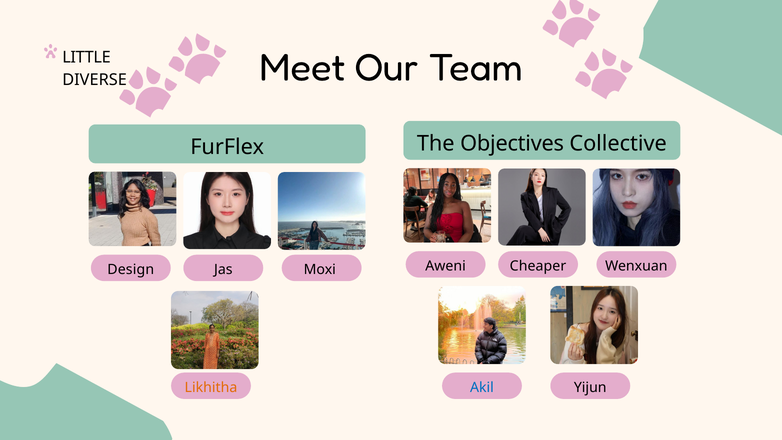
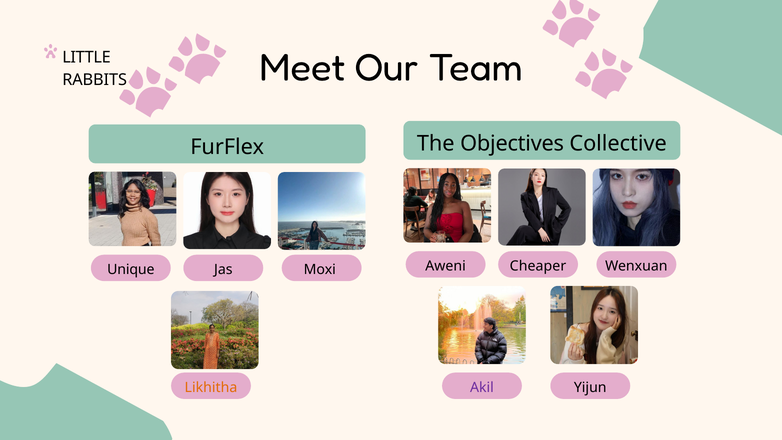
DIVERSE: DIVERSE -> RABBITS (95, 80)
Design: Design -> Unique (131, 269)
Akil colour: blue -> purple (482, 387)
